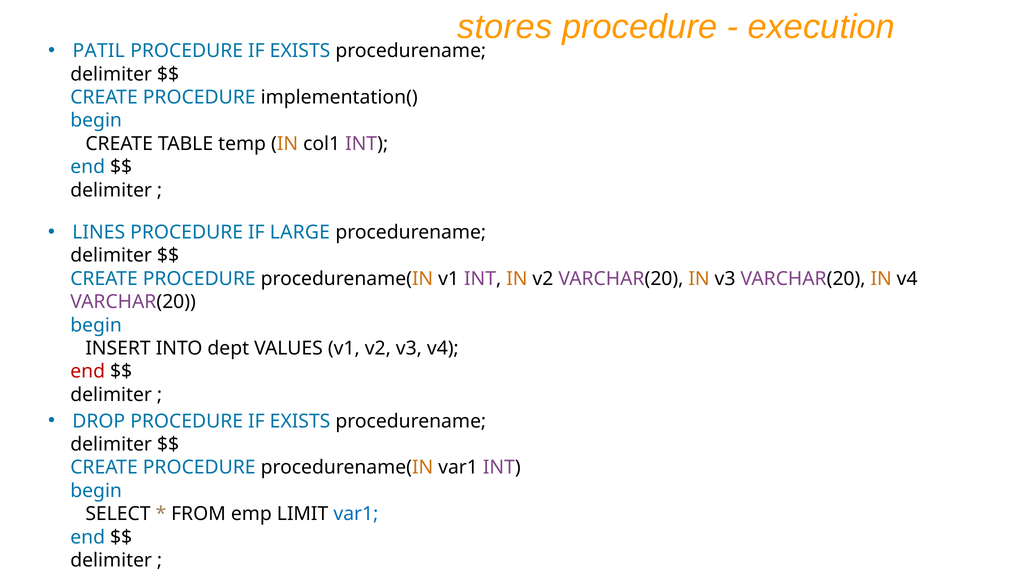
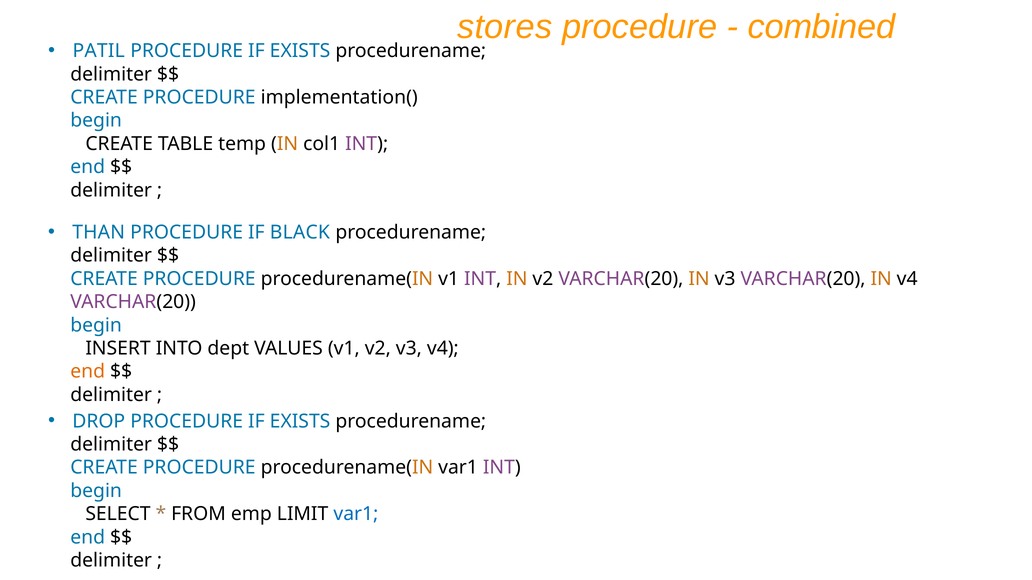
execution: execution -> combined (821, 27)
LINES: LINES -> THAN (99, 233)
LARGE: LARGE -> BLACK (300, 233)
end colour: red -> orange (88, 372)
